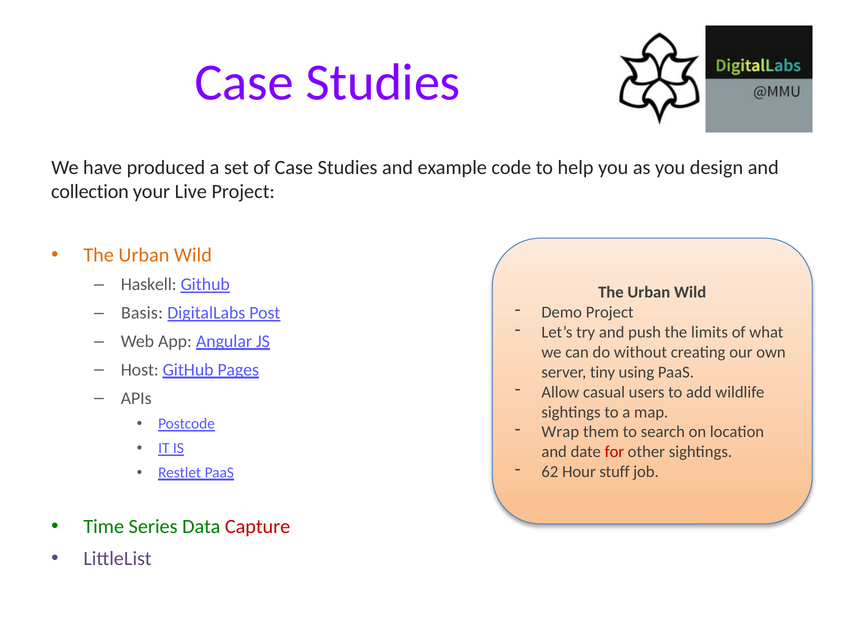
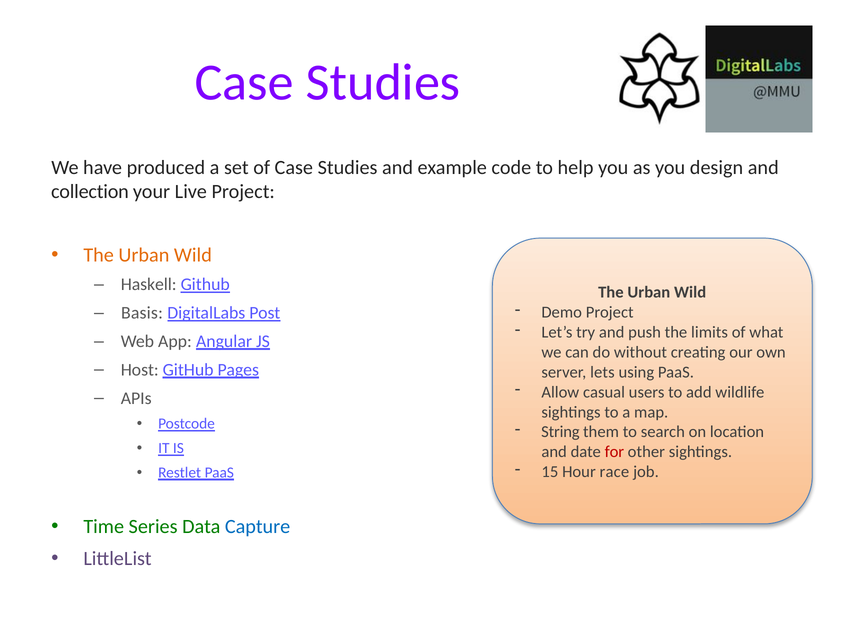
tiny: tiny -> lets (602, 372)
Wrap: Wrap -> String (560, 432)
62: 62 -> 15 (550, 472)
stuff: stuff -> race (614, 472)
Capture colour: red -> blue (258, 527)
